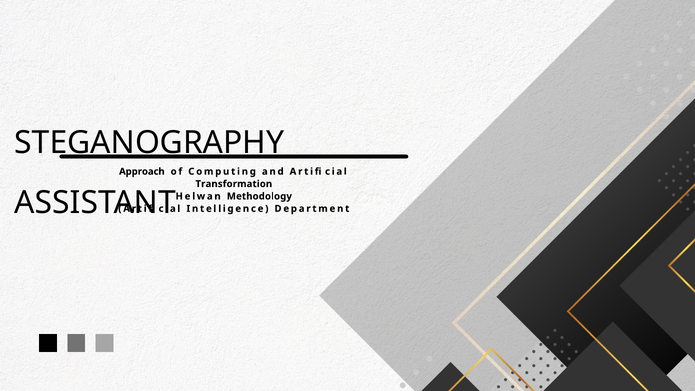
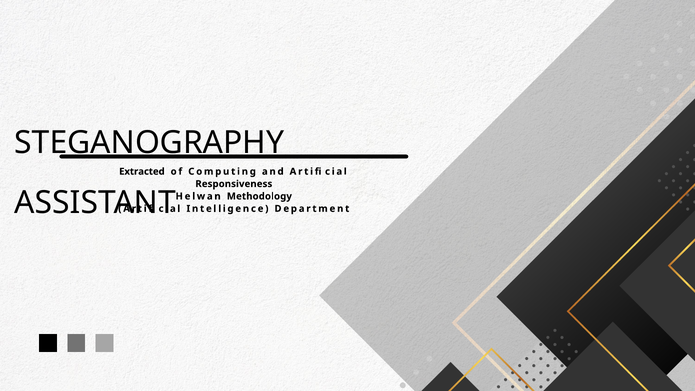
Approach: Approach -> Extracted (142, 171)
Transformation: Transformation -> Responsiveness (234, 184)
